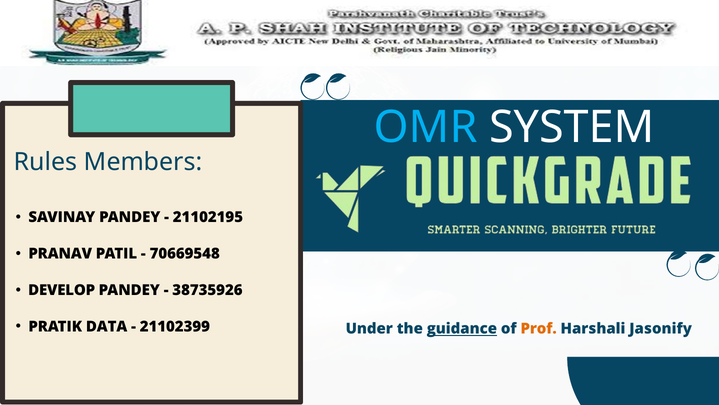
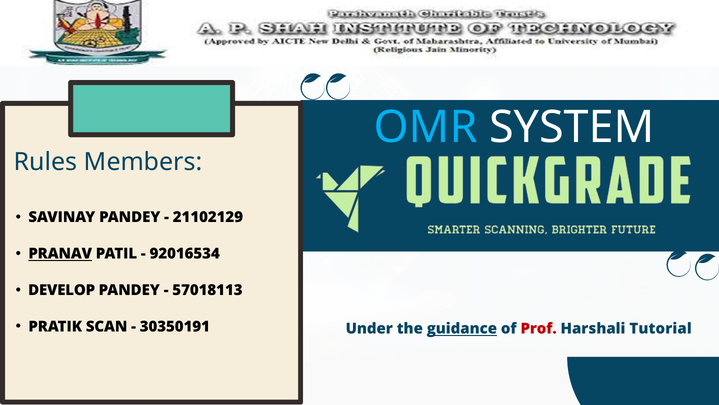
21102195: 21102195 -> 21102129 (208, 217)
PRANAV underline: none -> present (60, 254)
70669548: 70669548 -> 92016534 (185, 254)
38735926: 38735926 -> 57018113 (207, 290)
DATA: DATA -> SCAN (107, 326)
21102399: 21102399 -> 30350191 (175, 326)
Prof colour: orange -> red (539, 329)
Jasonify: Jasonify -> Tutorial (661, 329)
